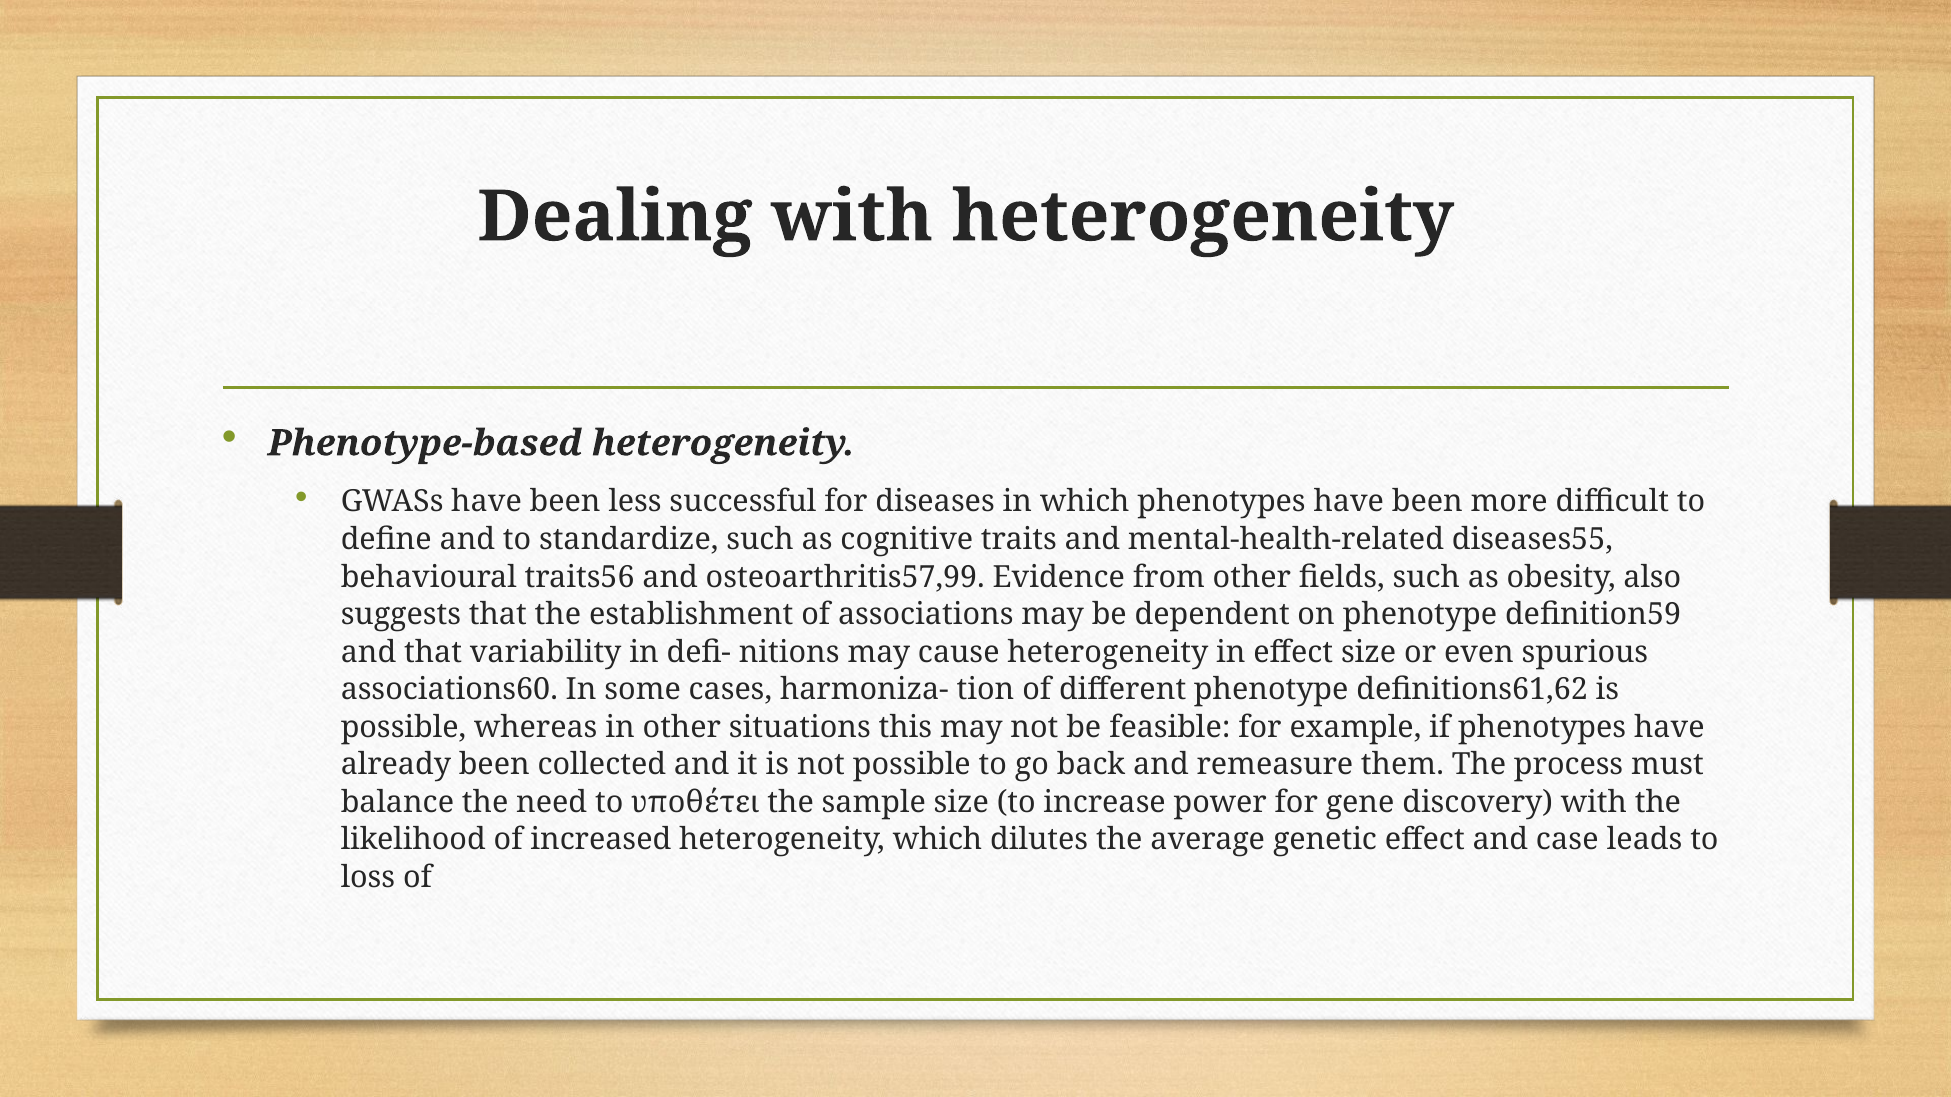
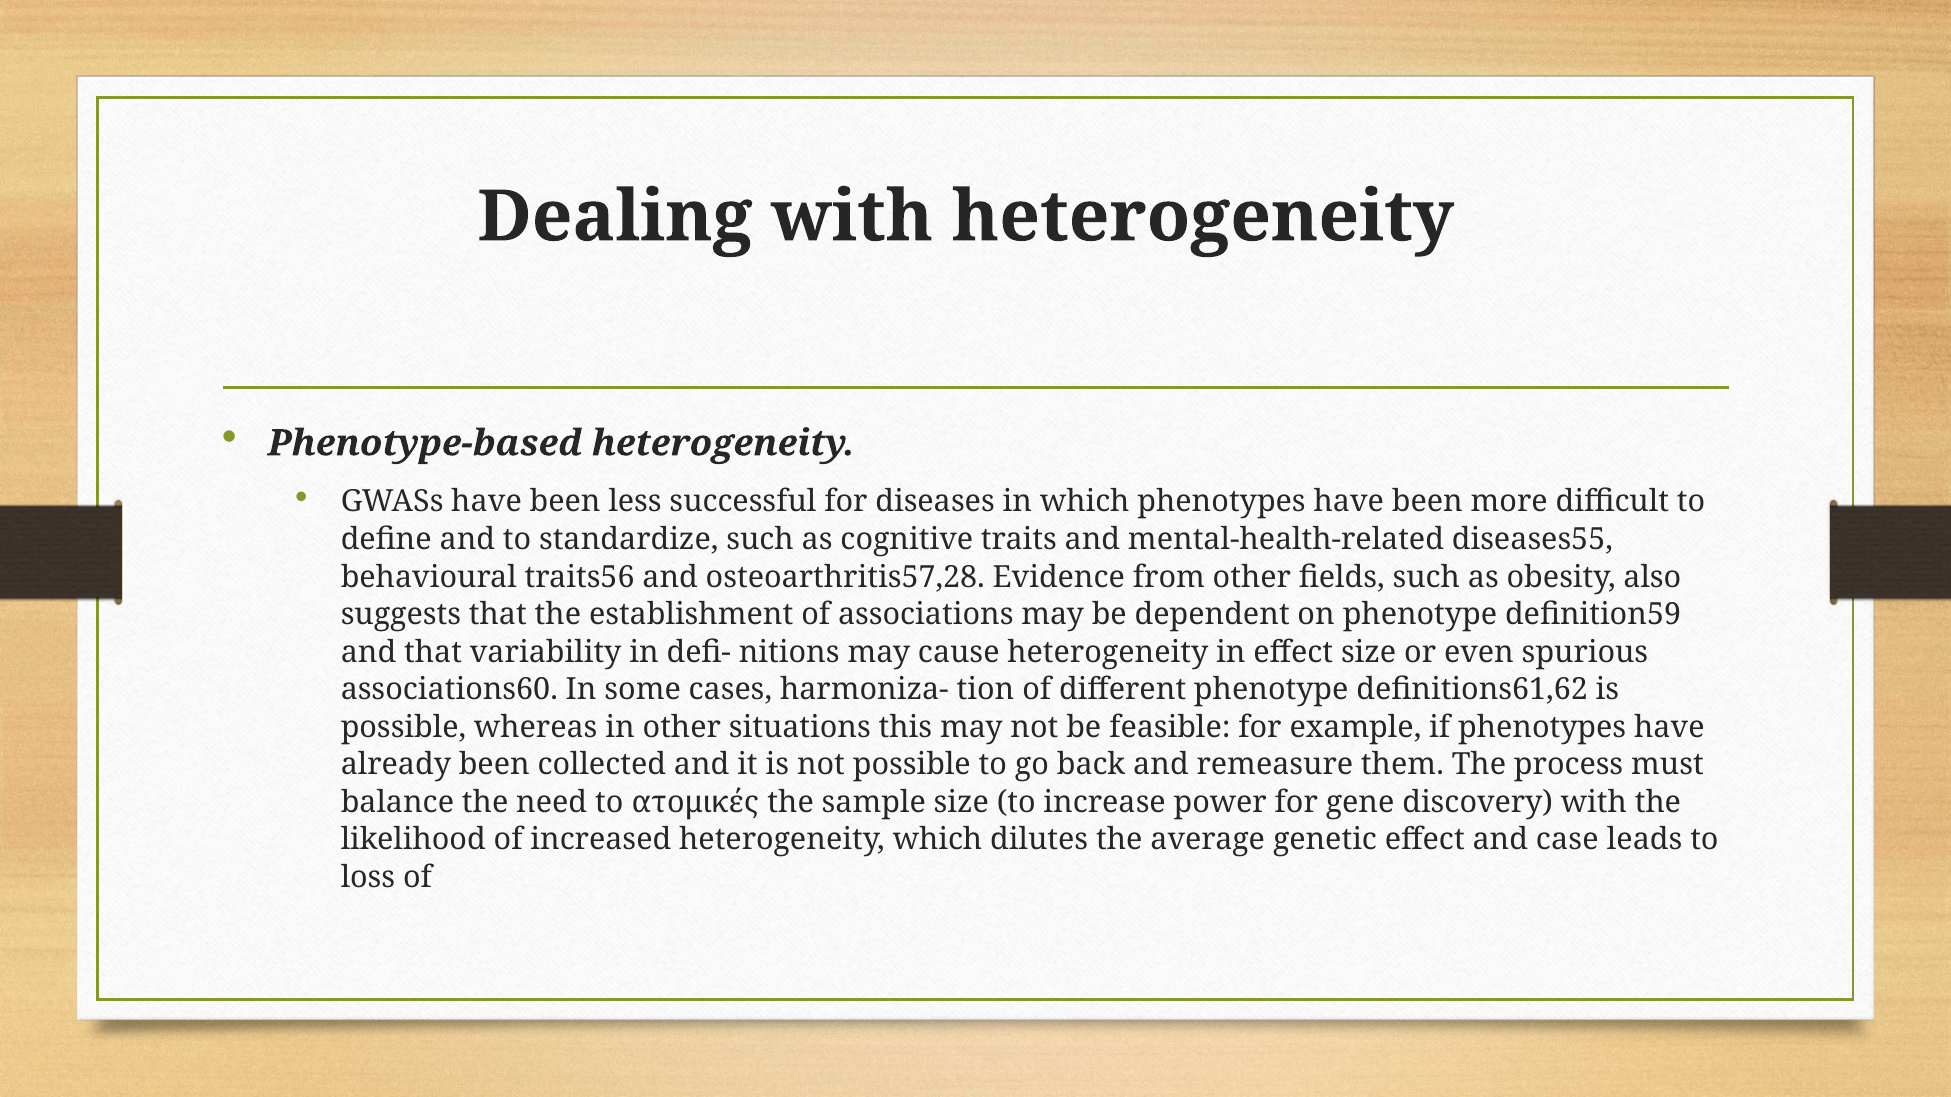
osteoarthritis57,99: osteoarthritis57,99 -> osteoarthritis57,28 (845, 577)
υποθέτει: υποθέτει -> ατομικές (695, 803)
